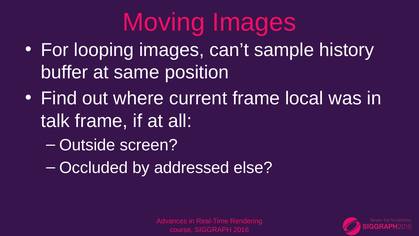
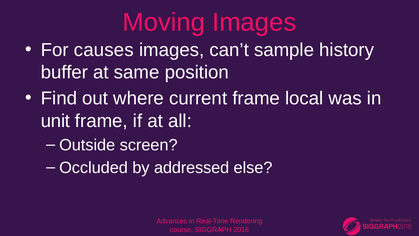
looping: looping -> causes (104, 50)
talk: talk -> unit (55, 121)
